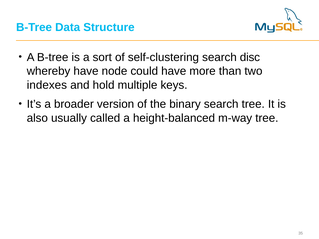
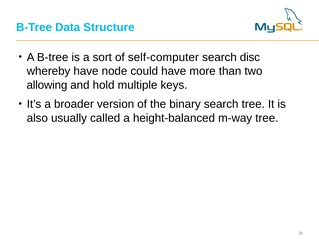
self-clustering: self-clustering -> self-computer (163, 57)
indexes: indexes -> allowing (47, 85)
